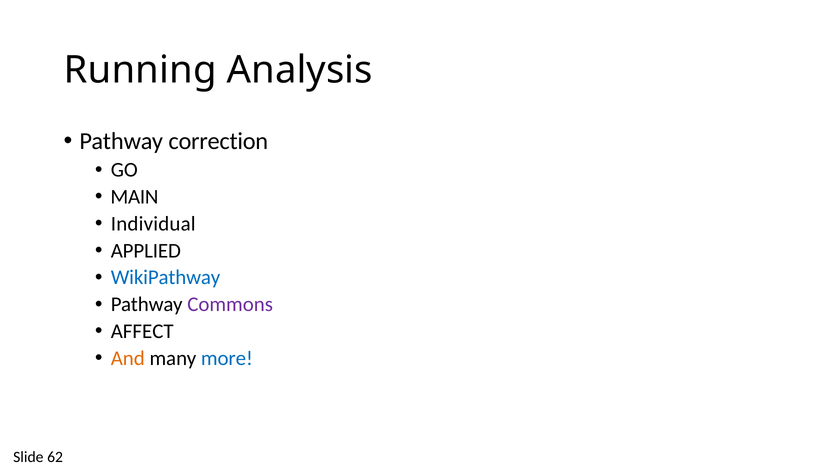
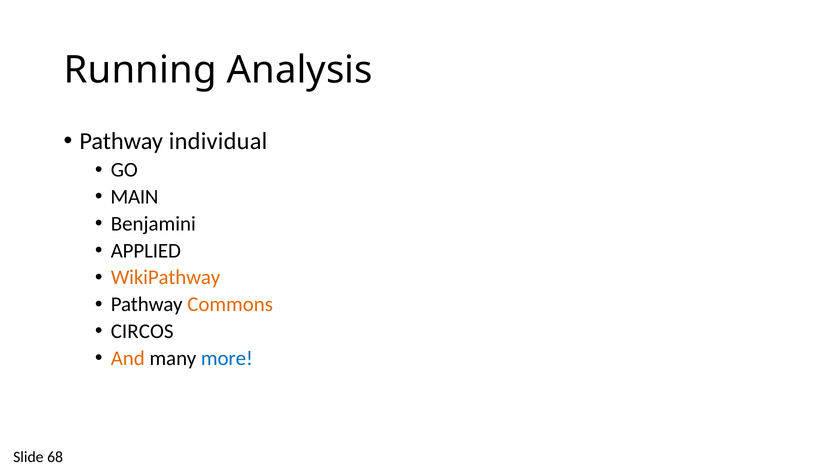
correction: correction -> individual (218, 141)
Individual: Individual -> Benjamini (153, 224)
WikiPathway colour: blue -> orange (166, 278)
Commons colour: purple -> orange (230, 305)
AFFECT: AFFECT -> CIRCOS (142, 332)
62: 62 -> 68 (55, 457)
